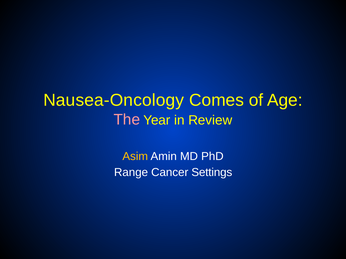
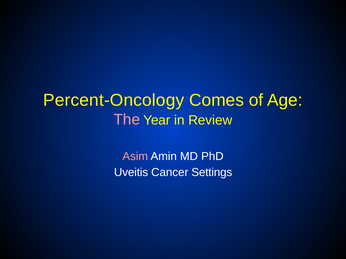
Nausea-Oncology: Nausea-Oncology -> Percent-Oncology (114, 100)
Asim colour: yellow -> pink (135, 157)
Range: Range -> Uveitis (131, 173)
